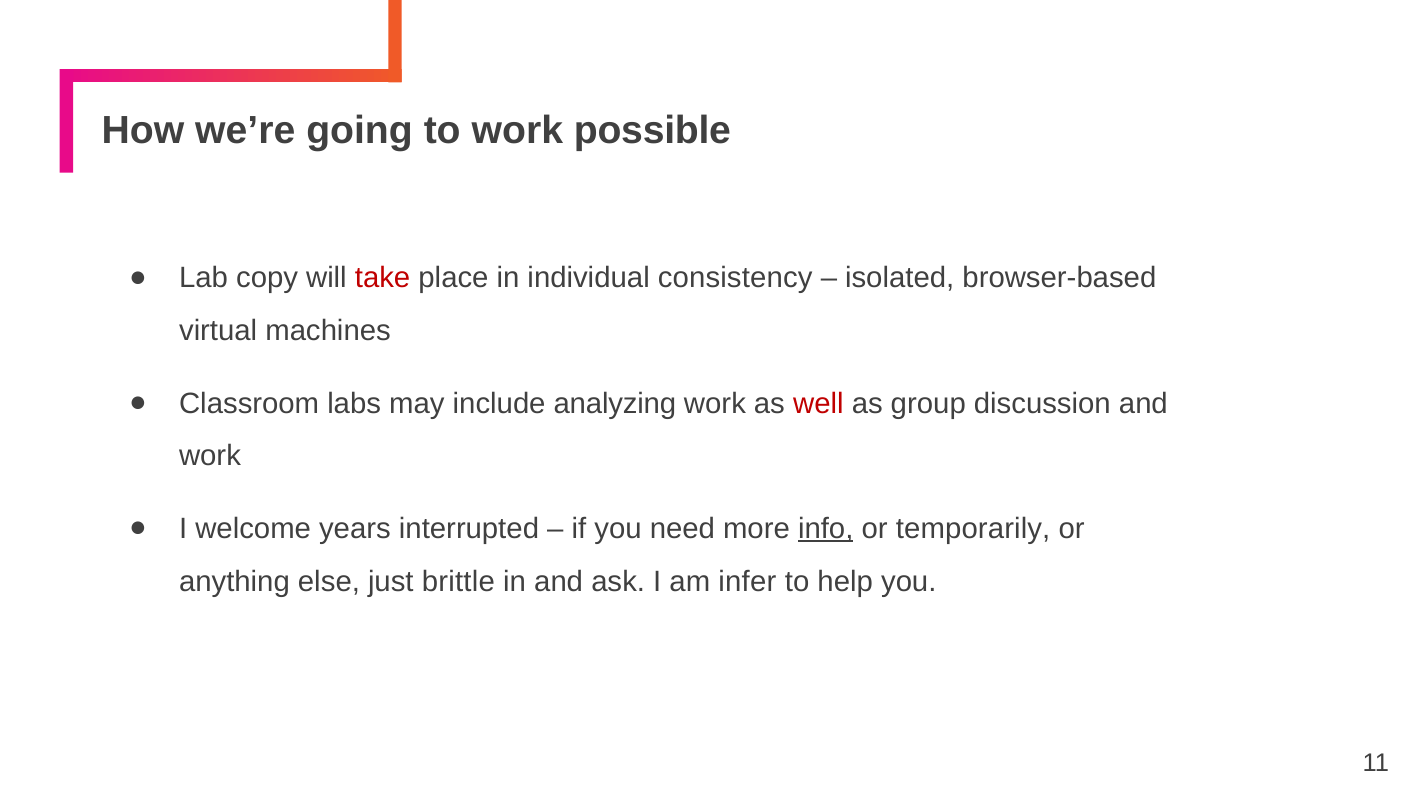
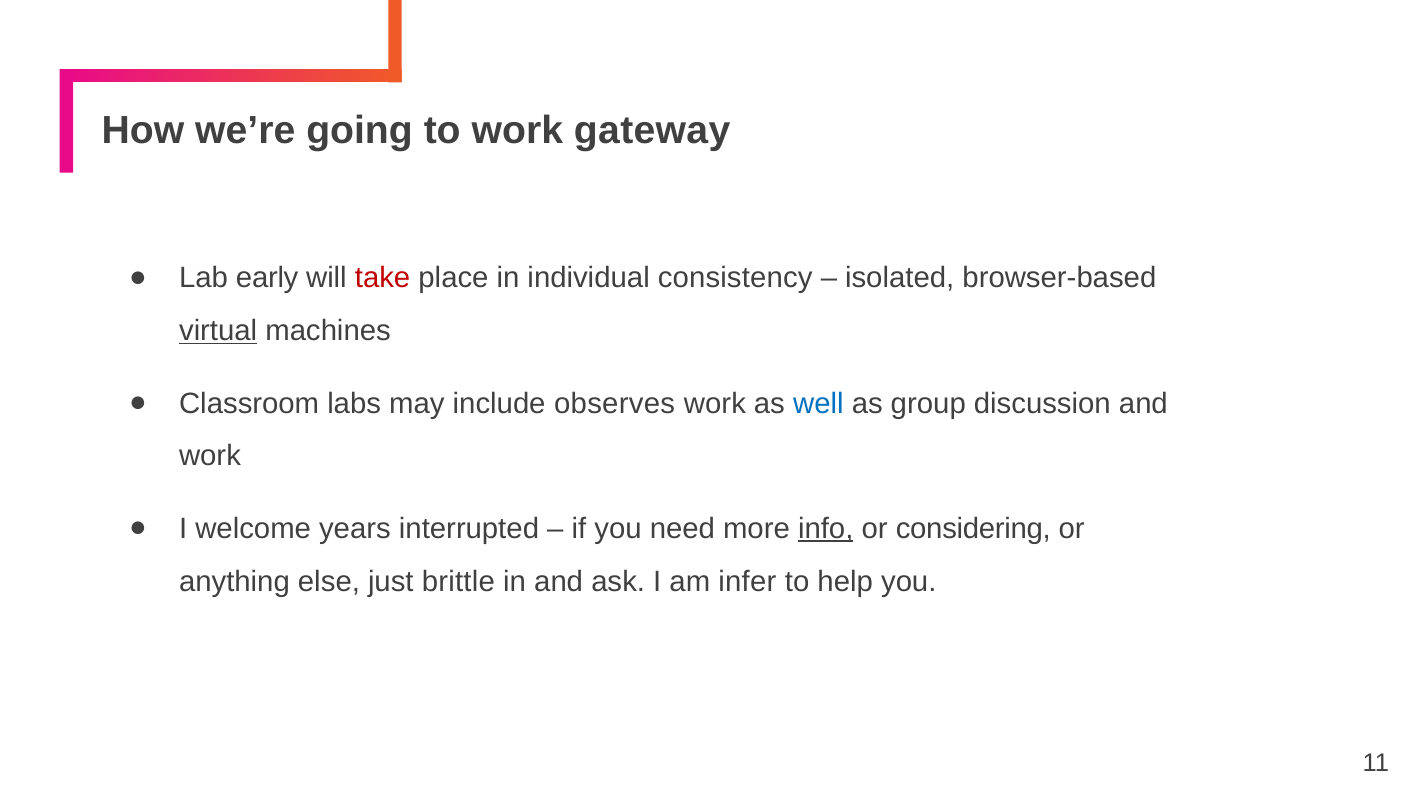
possible: possible -> gateway (652, 130)
copy: copy -> early (267, 278)
virtual underline: none -> present (218, 331)
analyzing: analyzing -> observes (615, 403)
well colour: red -> blue (818, 403)
temporarily: temporarily -> considering (973, 528)
